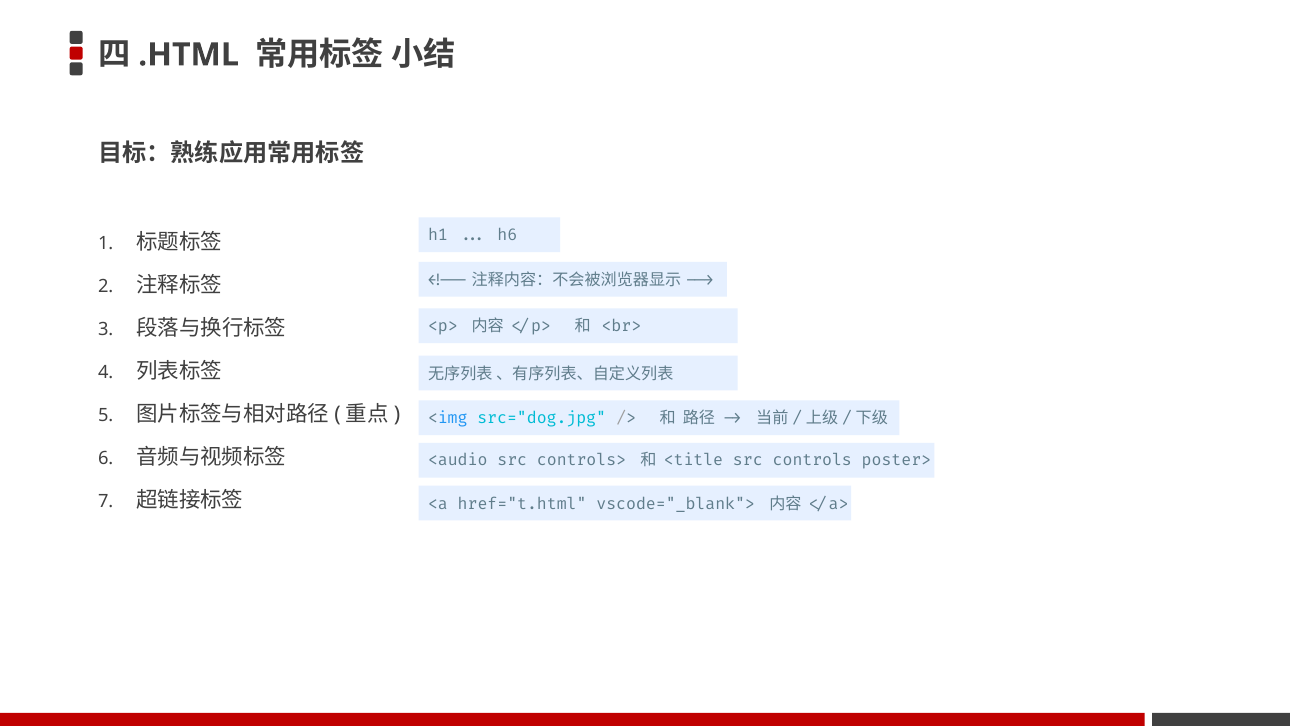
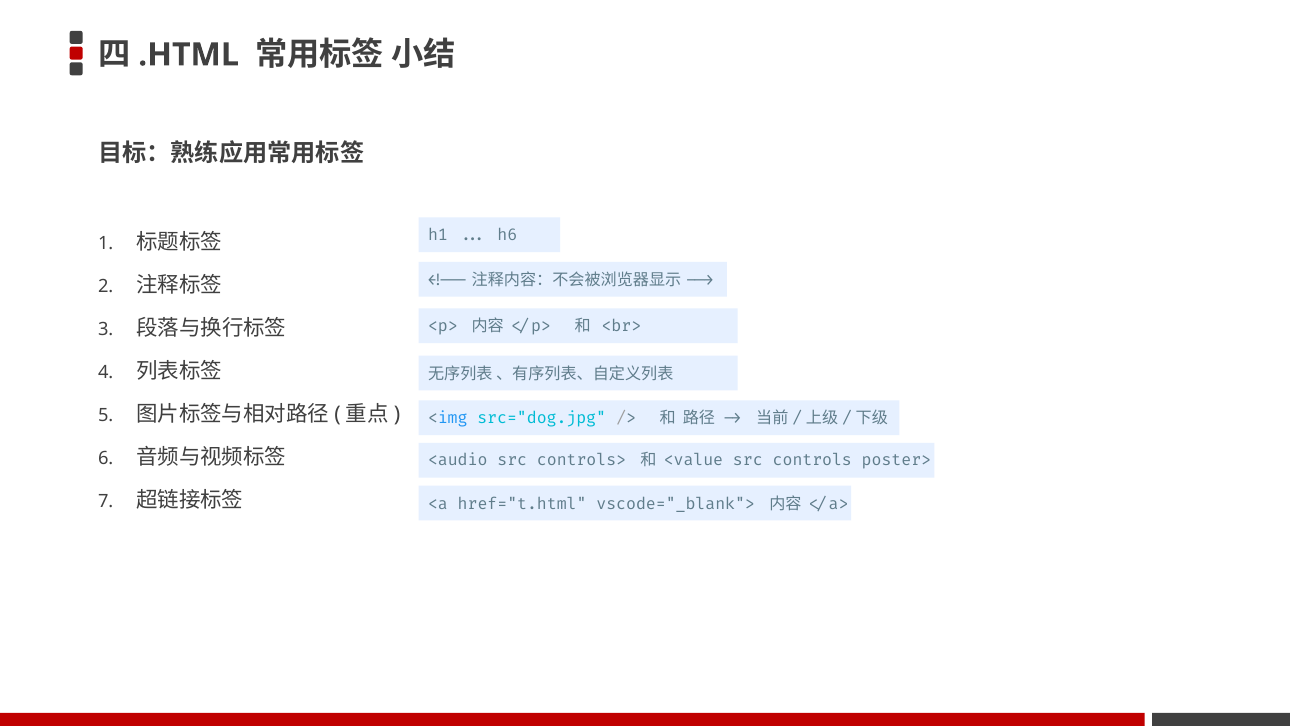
<title: <title -> <value (693, 460)
